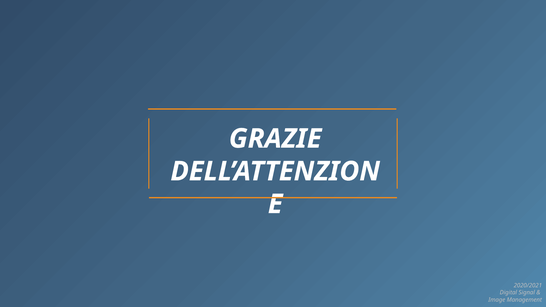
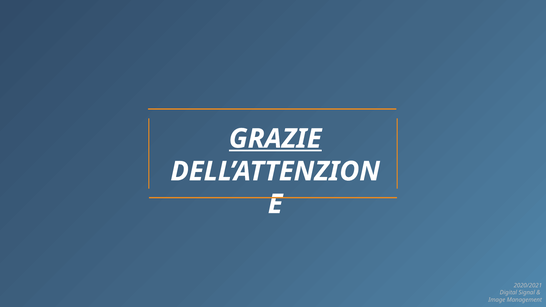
GRAZIE underline: none -> present (275, 139)
